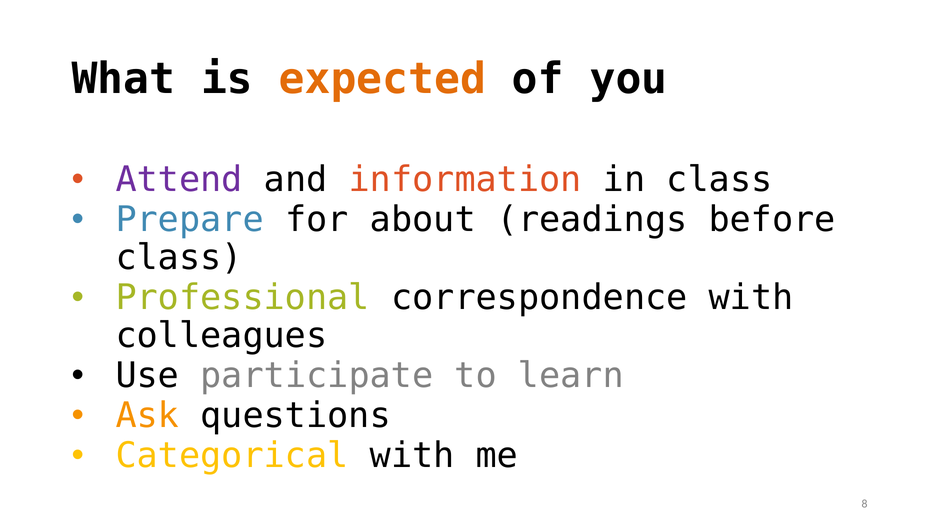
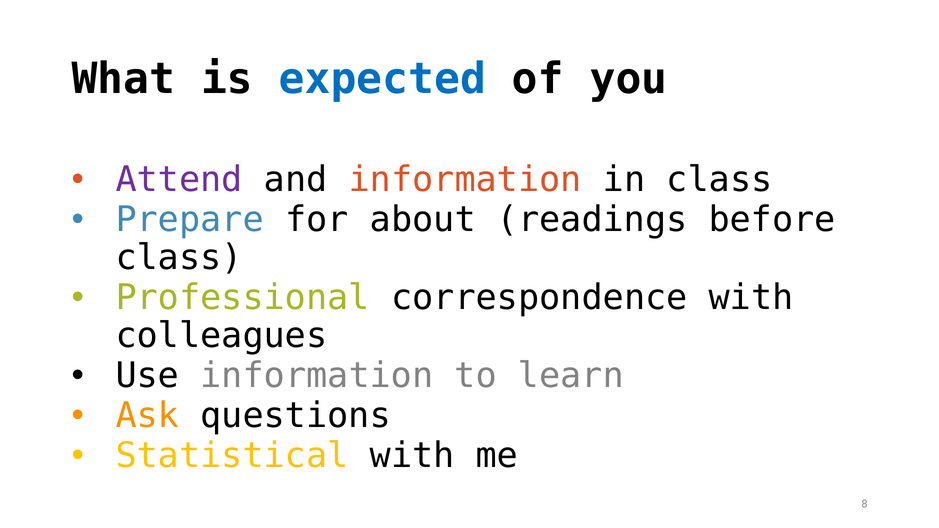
expected colour: orange -> blue (382, 79)
Use participate: participate -> information (317, 376)
Categorical: Categorical -> Statistical (232, 456)
